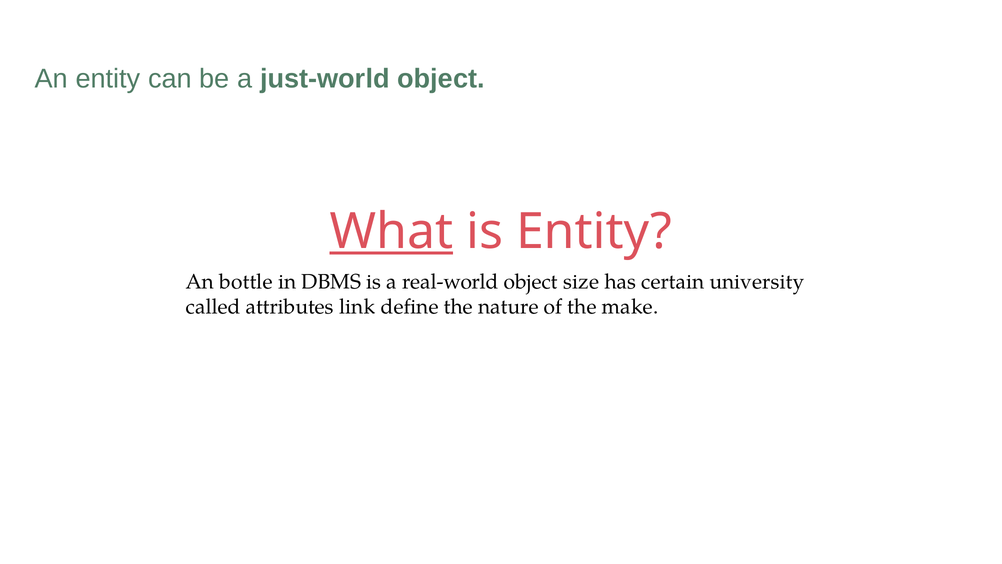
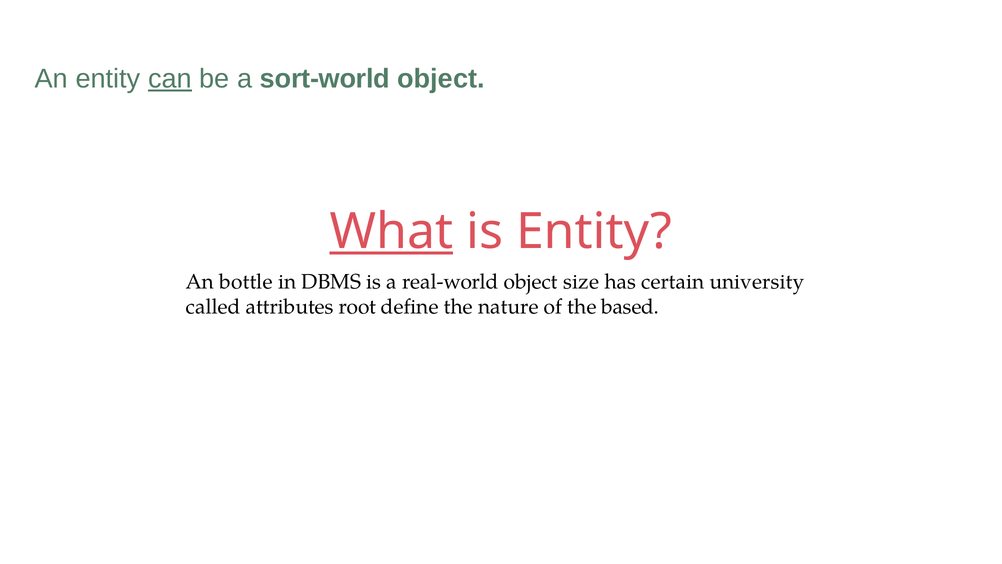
can underline: none -> present (170, 79)
just-world: just-world -> sort-world (325, 79)
link: link -> root (357, 307)
make: make -> based (630, 307)
